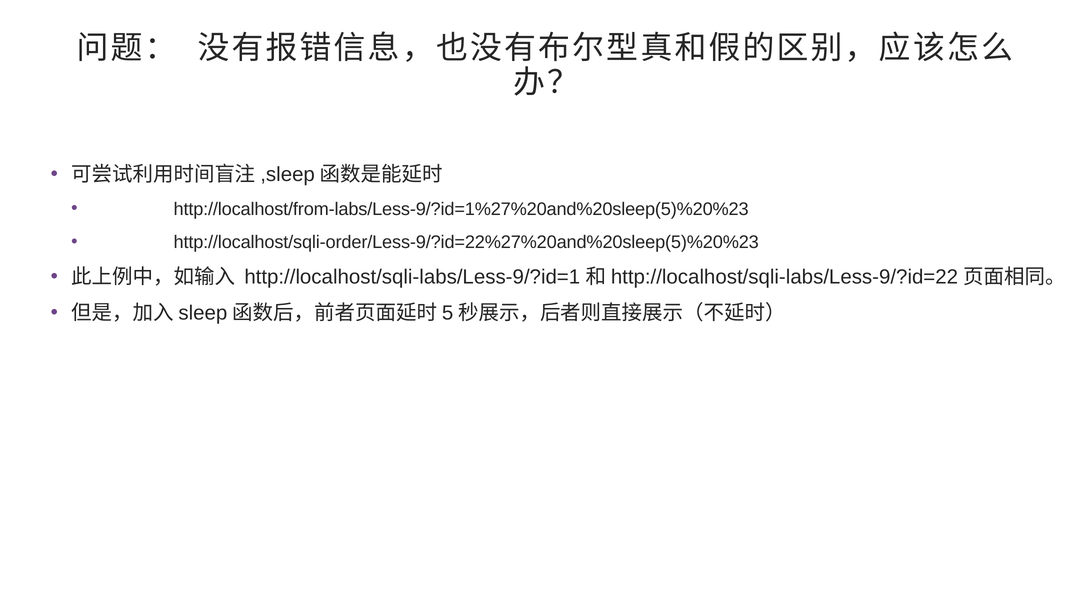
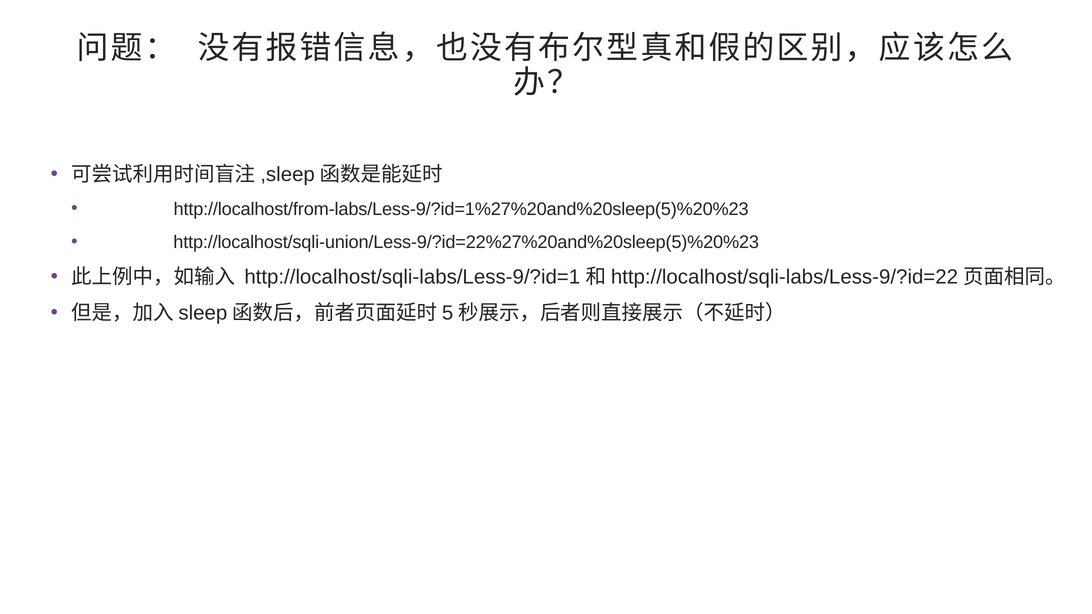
http://localhost/sqli-order/Less-9/?id=22%27%20and%20sleep(5)%20%23: http://localhost/sqli-order/Less-9/?id=22%27%20and%20sleep(5)%20%23 -> http://localhost/sqli-union/Less-9/?id=22%27%20and%20sleep(5)%20%23 (466, 242)
